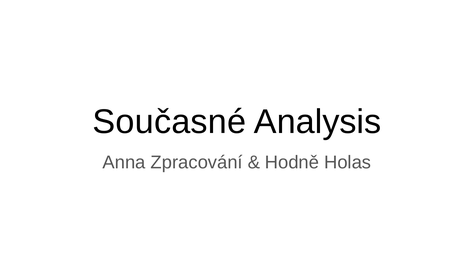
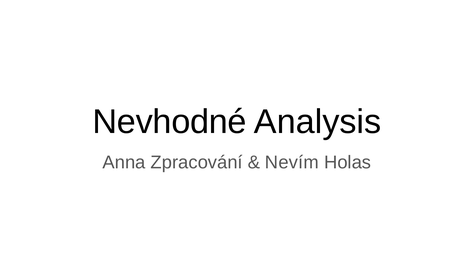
Současné: Současné -> Nevhodné (170, 122)
Hodně: Hodně -> Nevím (292, 162)
